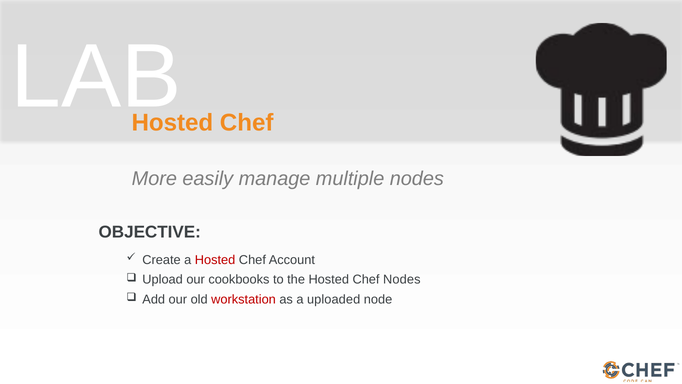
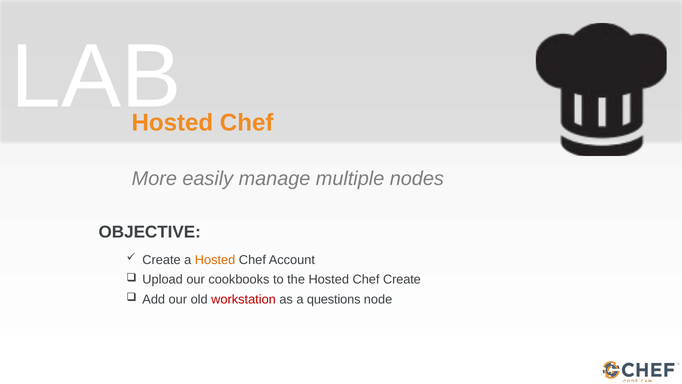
Hosted colour: red -> orange (215, 260)
Chef Nodes: Nodes -> Create (402, 279)
uploaded: uploaded -> questions (334, 299)
